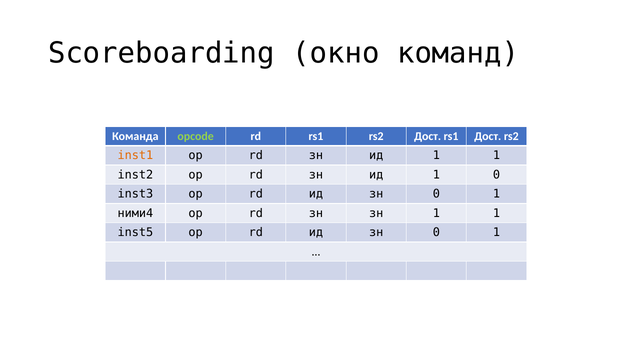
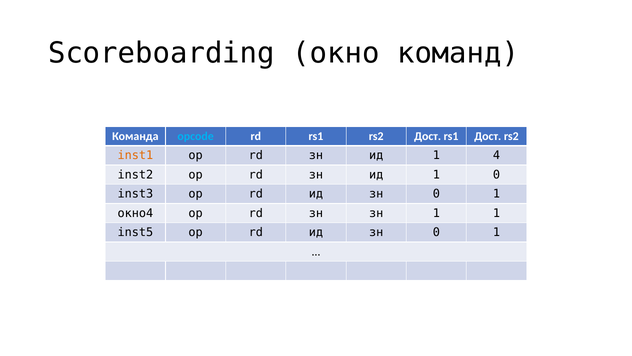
opcode colour: light green -> light blue (196, 136)
ид 1 1: 1 -> 4 (497, 155)
ними4: ними4 -> окно4 (135, 213)
